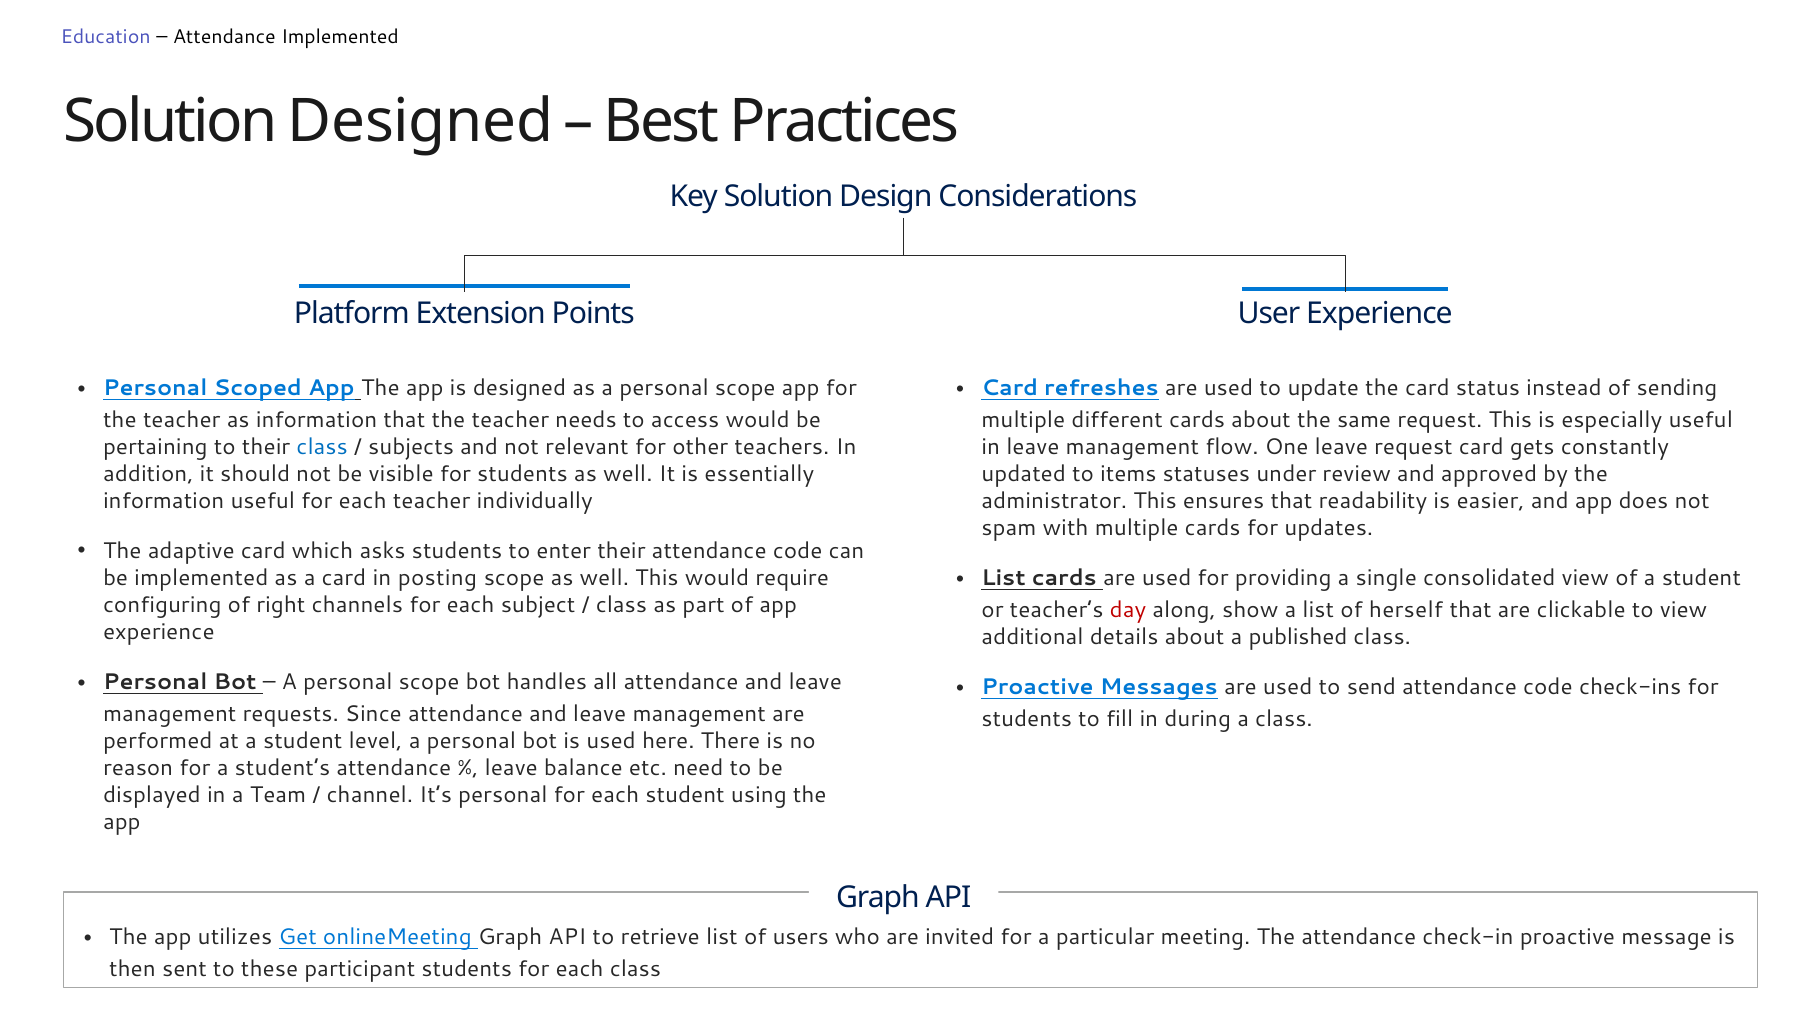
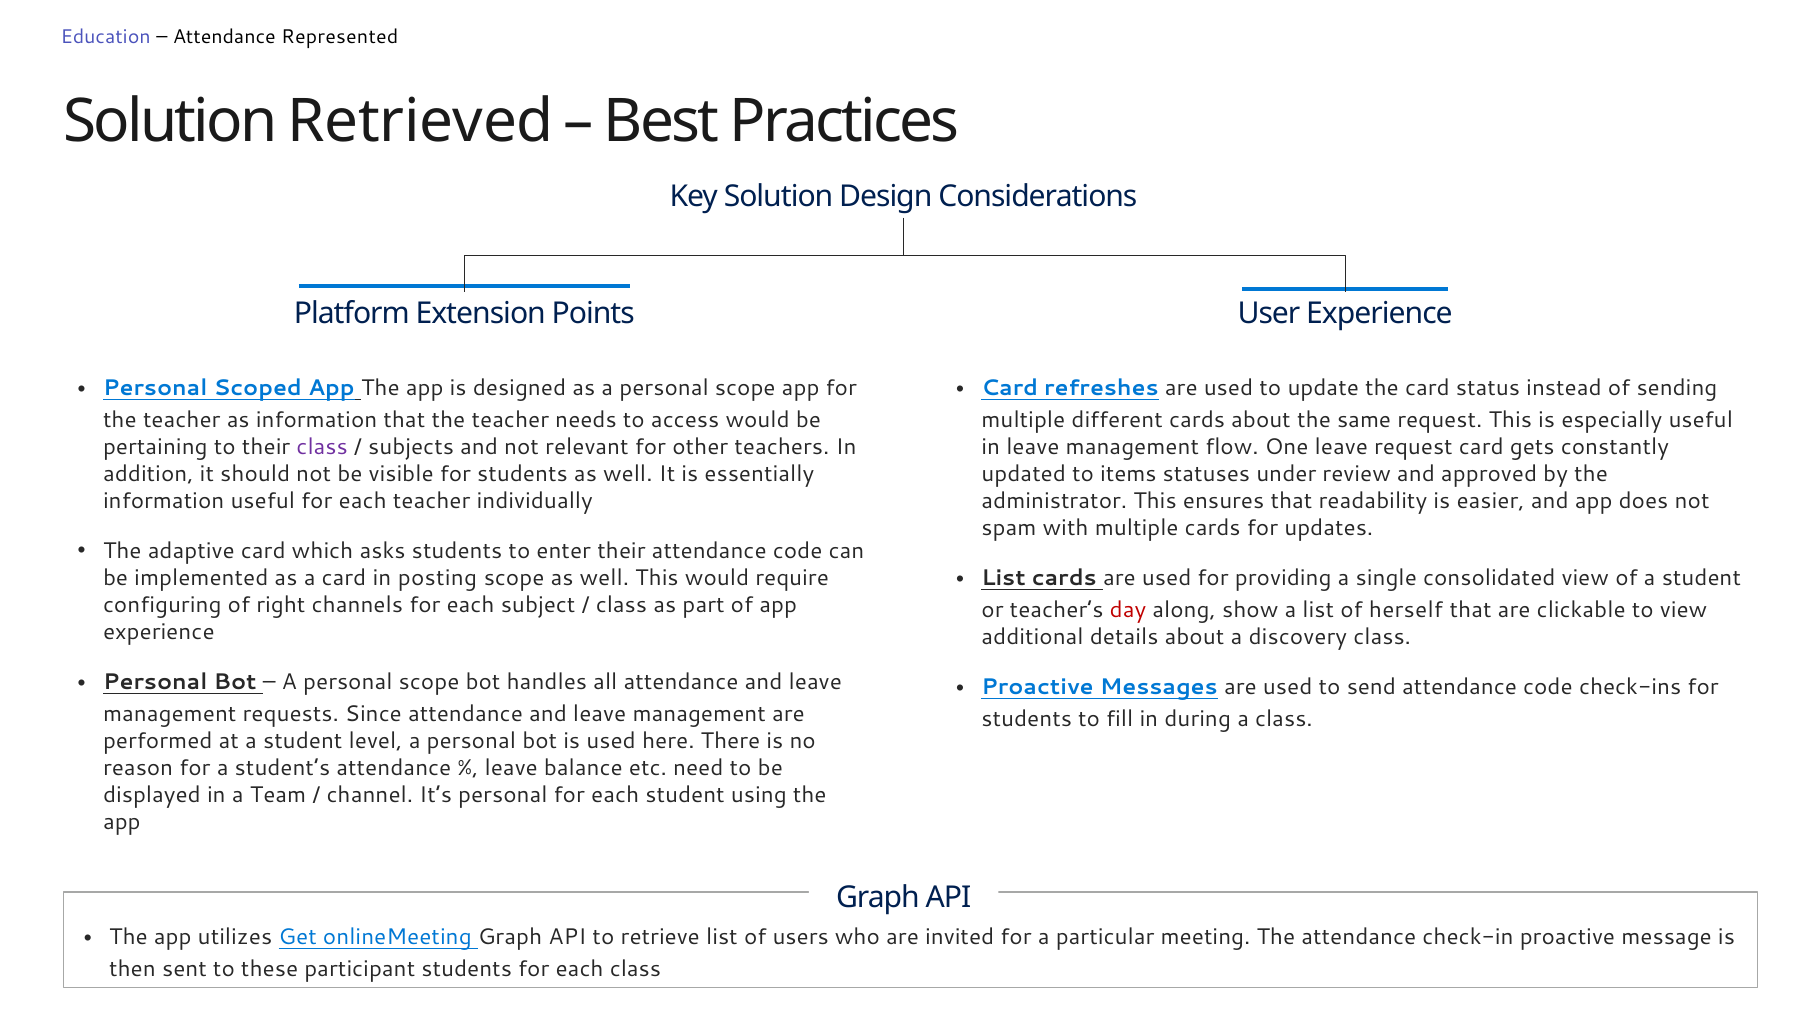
Attendance Implemented: Implemented -> Represented (340, 37)
Solution Designed: Designed -> Retrieved (421, 121)
class colour: blue -> purple (322, 447)
published: published -> discovery (1298, 637)
